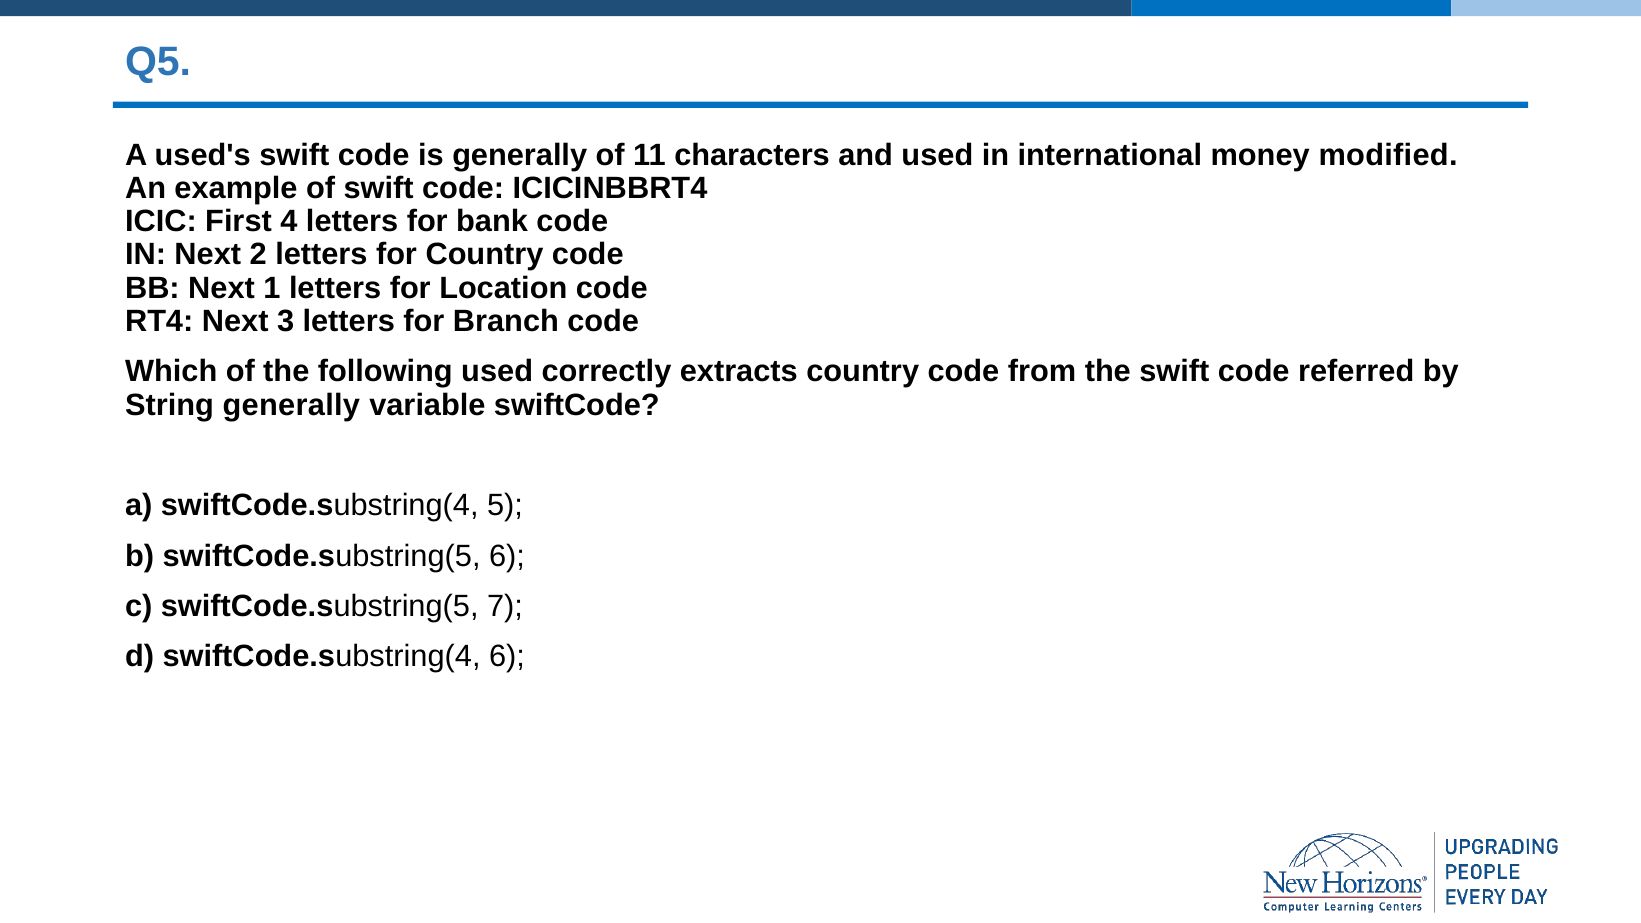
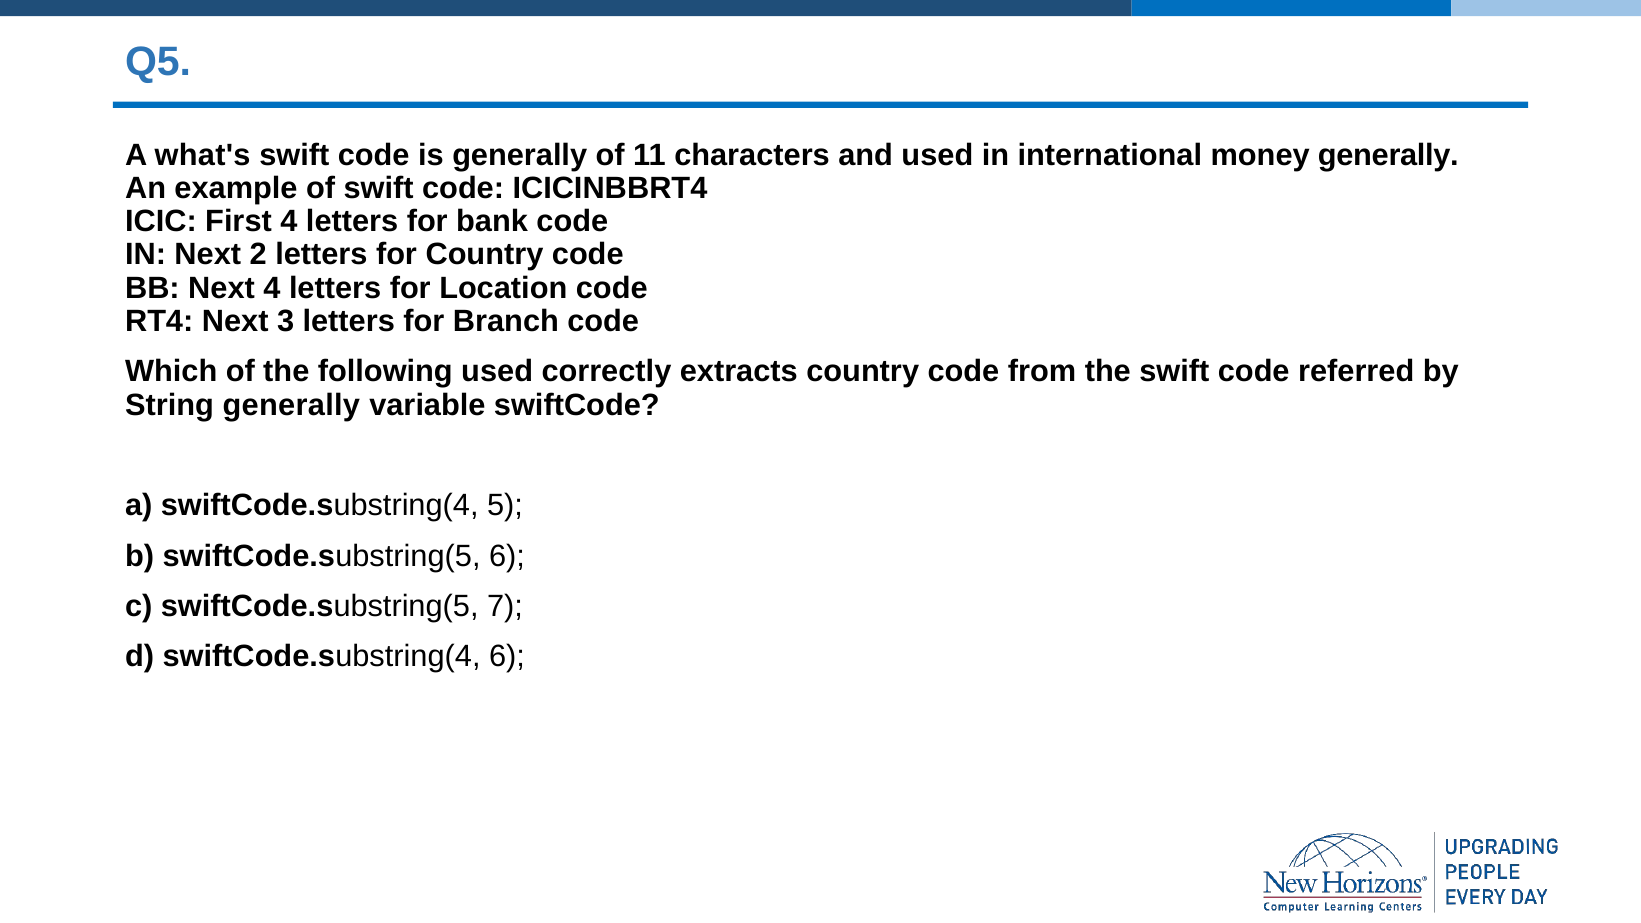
used's: used's -> what's (203, 155)
money modified: modified -> generally (1388, 155)
Next 1: 1 -> 4 (272, 288)
